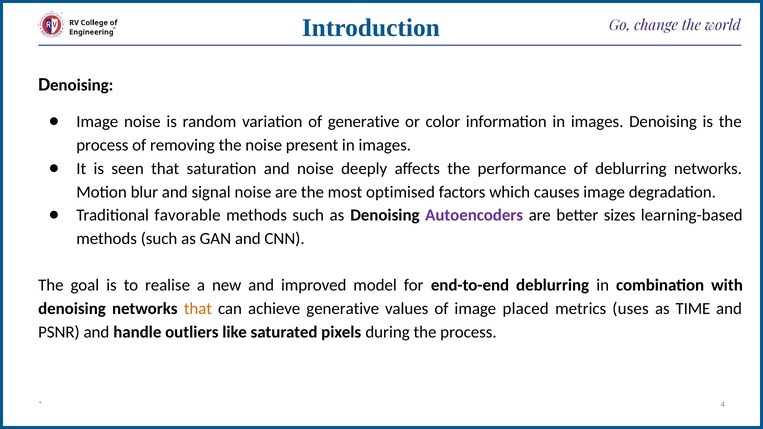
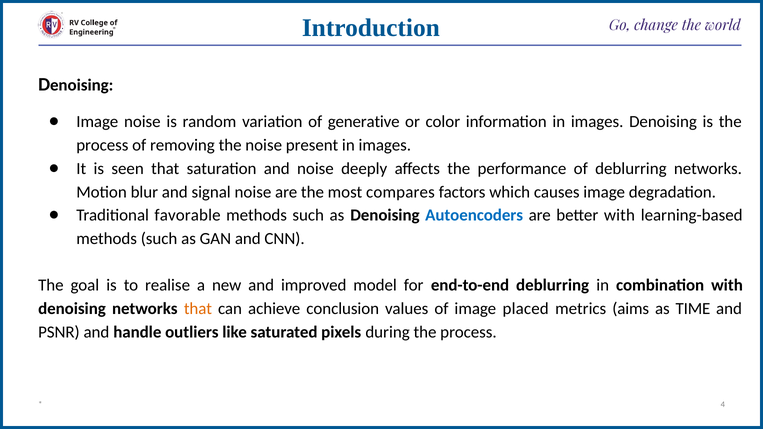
optimised: optimised -> compares (400, 192)
Autoencoders colour: purple -> blue (474, 215)
better sizes: sizes -> with (619, 215)
achieve generative: generative -> conclusion (343, 309)
uses: uses -> aims (631, 309)
